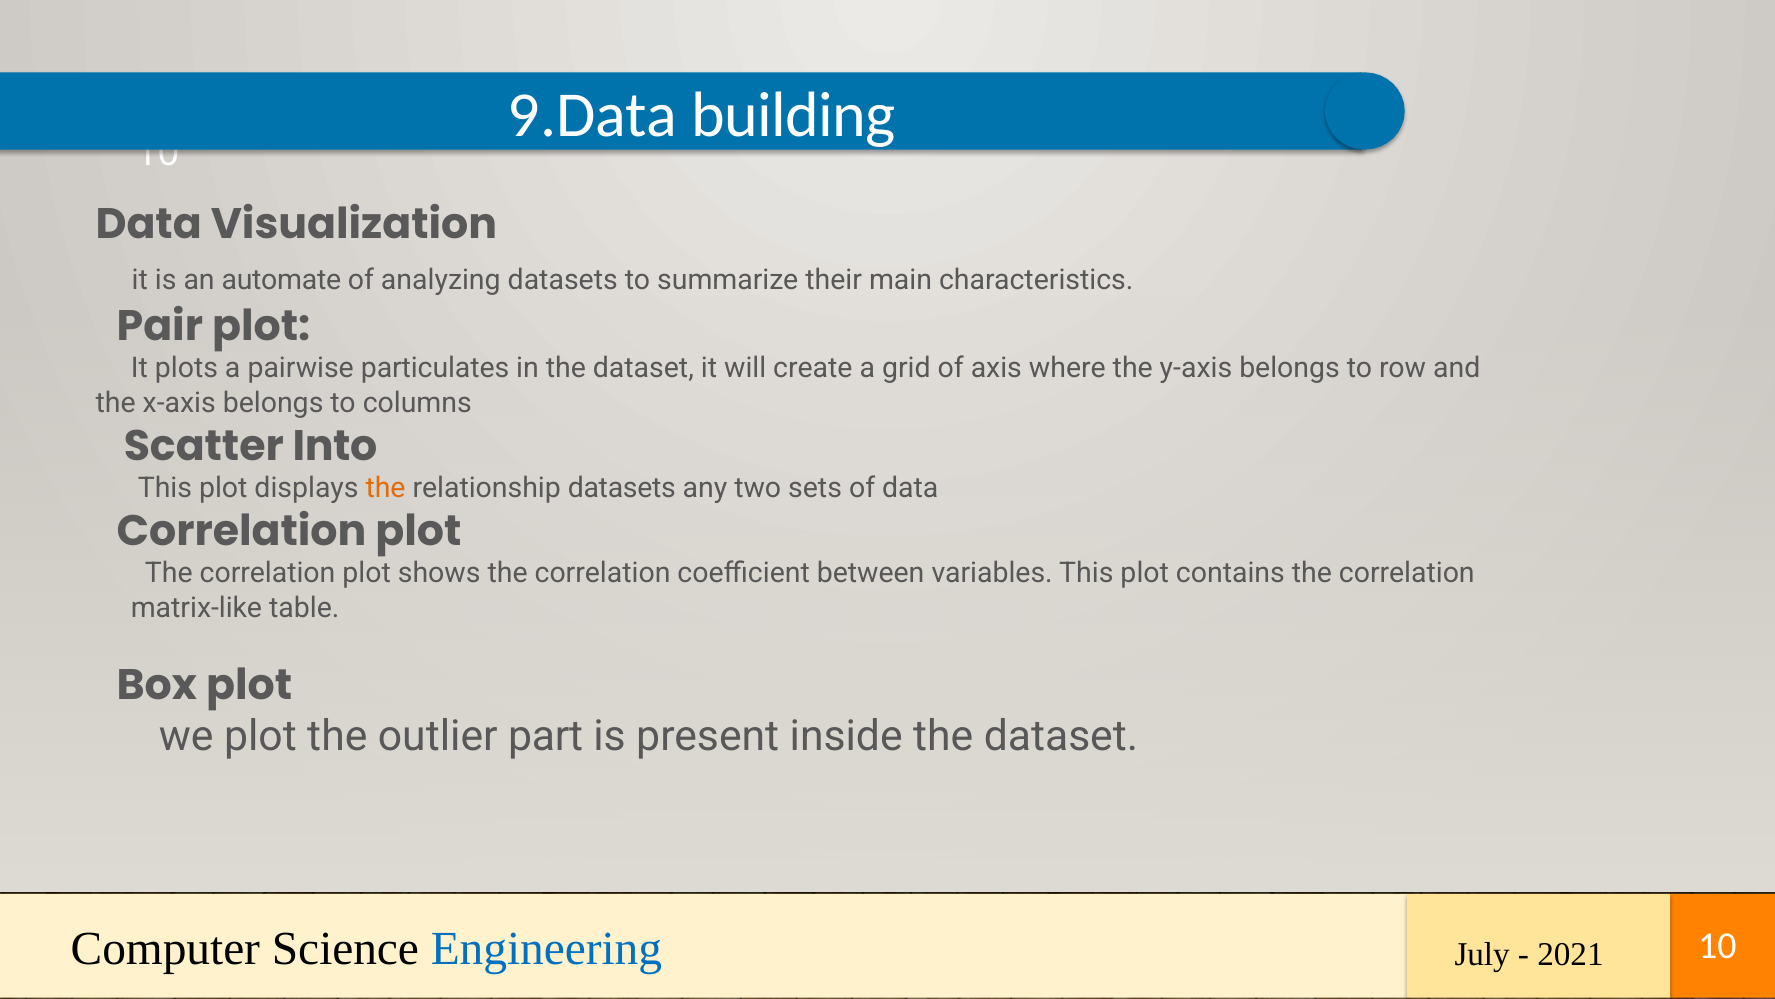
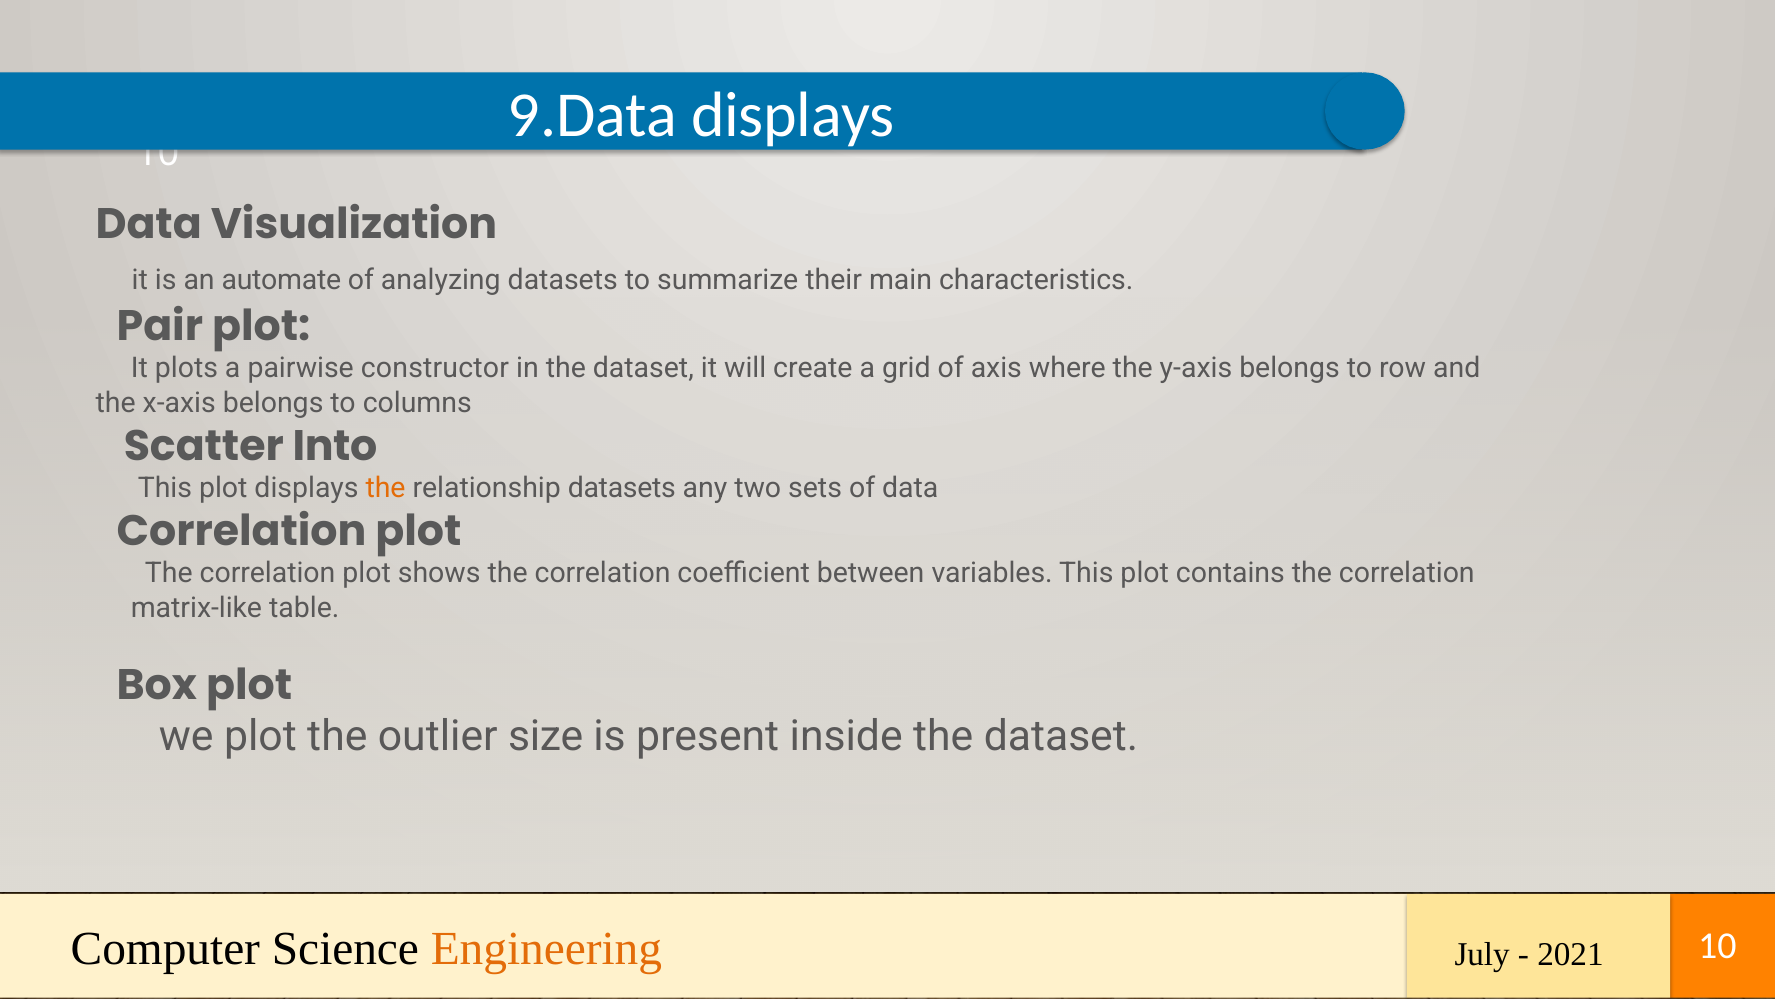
9.Data building: building -> displays (793, 115)
particulates: particulates -> constructor (435, 368)
part: part -> size (546, 736)
Engineering colour: blue -> orange (546, 948)
